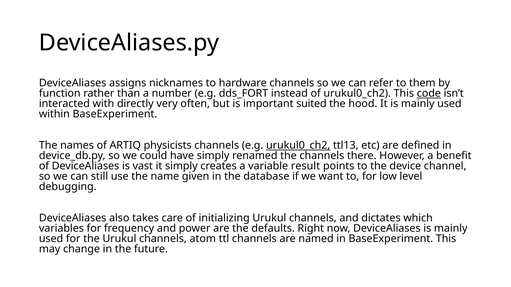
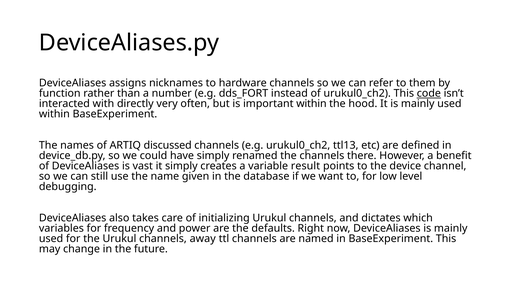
important suited: suited -> within (311, 104)
physicists: physicists -> discussed (168, 146)
urukul0_ch2 underline: present -> none (298, 146)
atom: atom -> away (203, 239)
